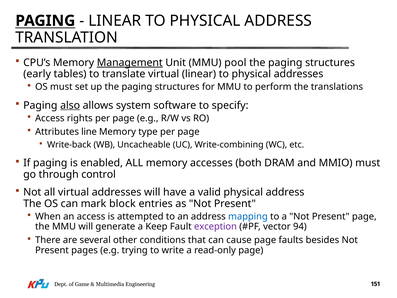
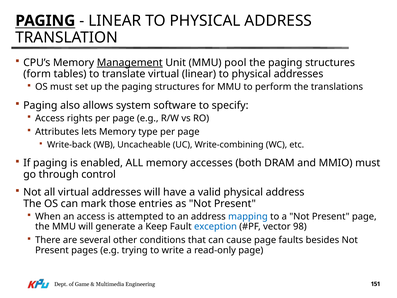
early: early -> form (37, 74)
also underline: present -> none (70, 105)
line: line -> lets (89, 132)
block: block -> those (123, 203)
exception colour: purple -> blue (216, 226)
94: 94 -> 98 (300, 226)
